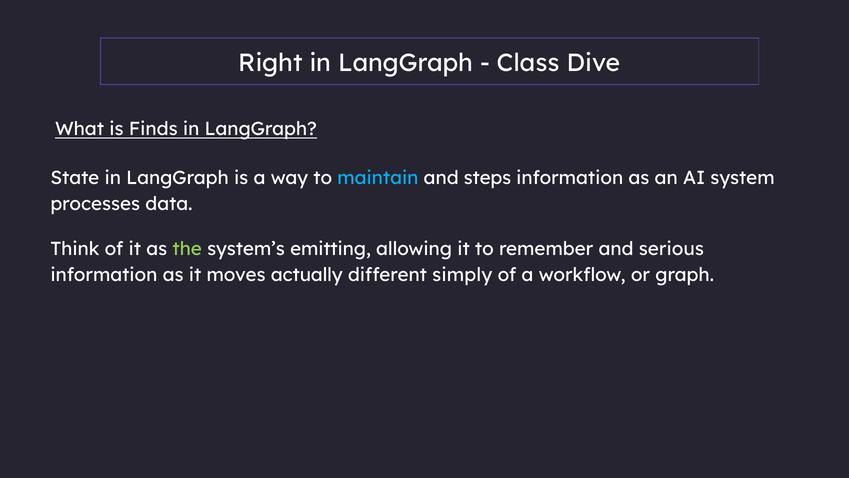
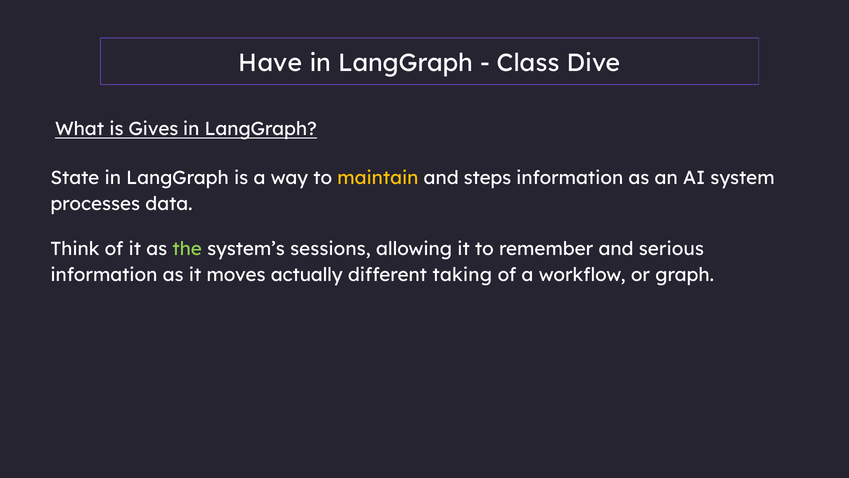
Right: Right -> Have (270, 63)
Finds: Finds -> Gives (153, 129)
maintain colour: light blue -> yellow (378, 178)
emitting: emitting -> sessions (330, 249)
simply: simply -> taking (462, 275)
